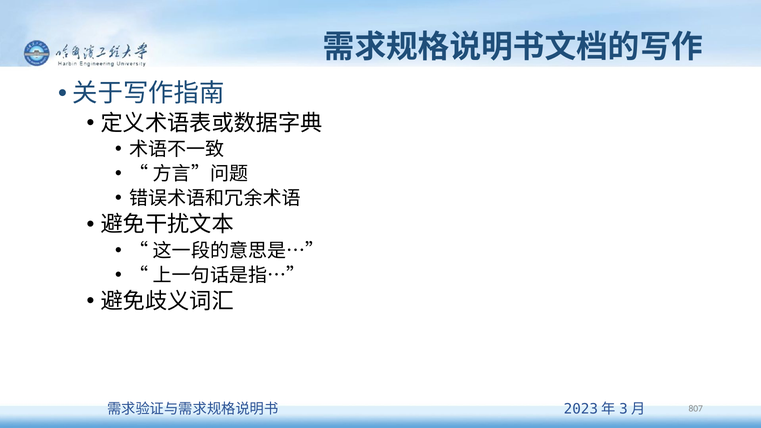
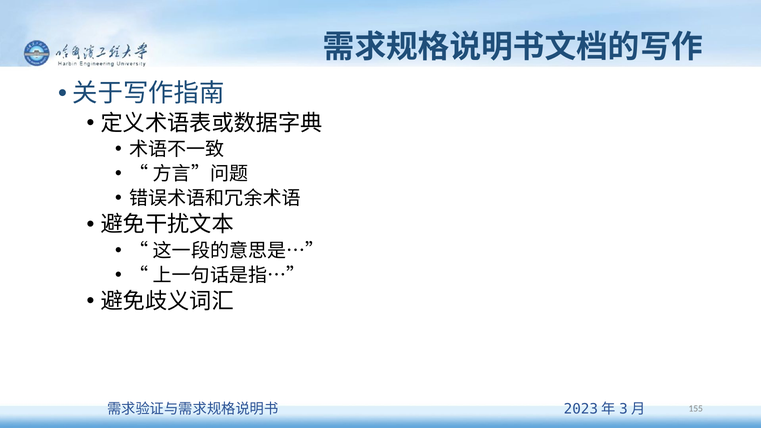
807: 807 -> 155 (696, 409)
